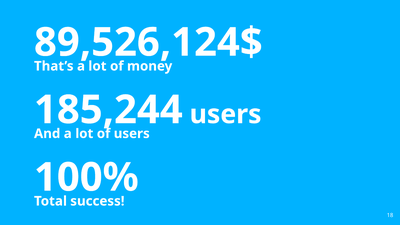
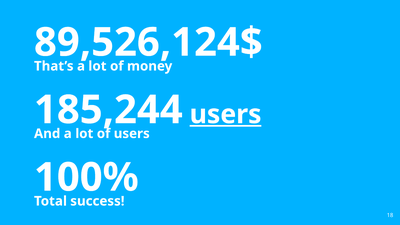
users underline: none -> present (226, 114)
